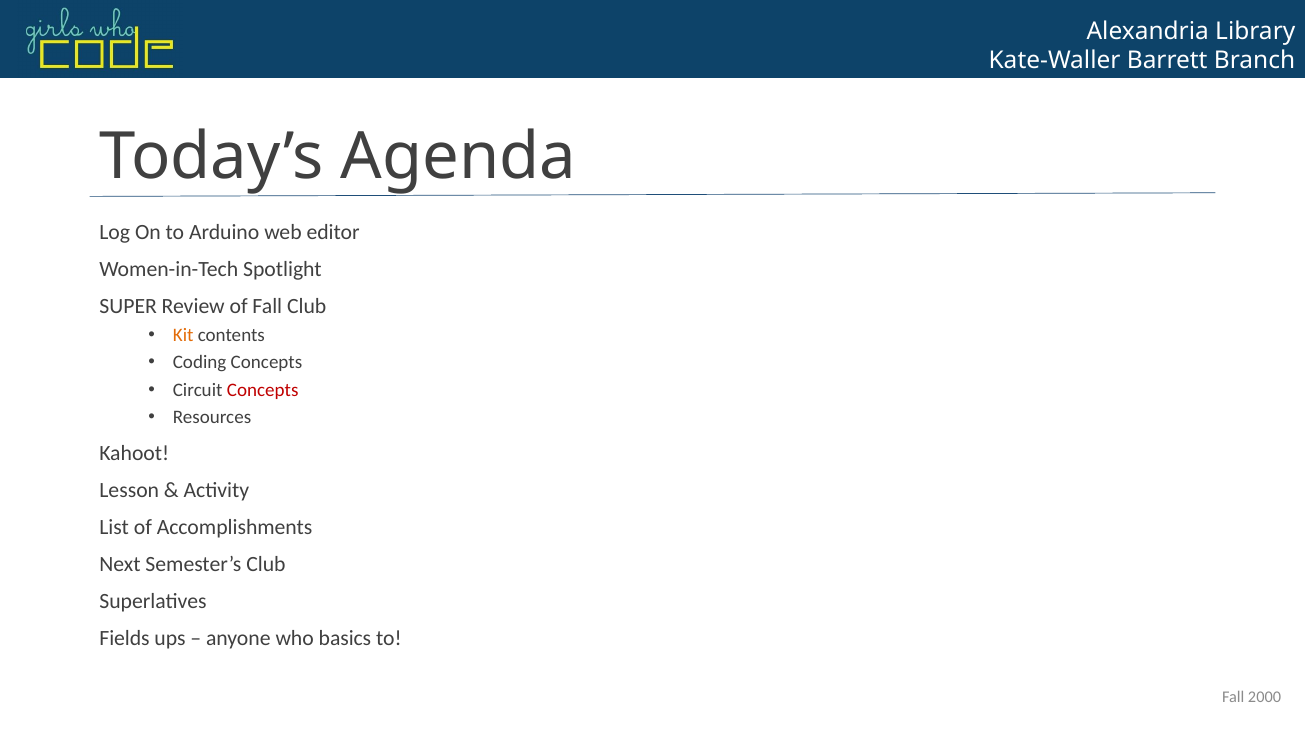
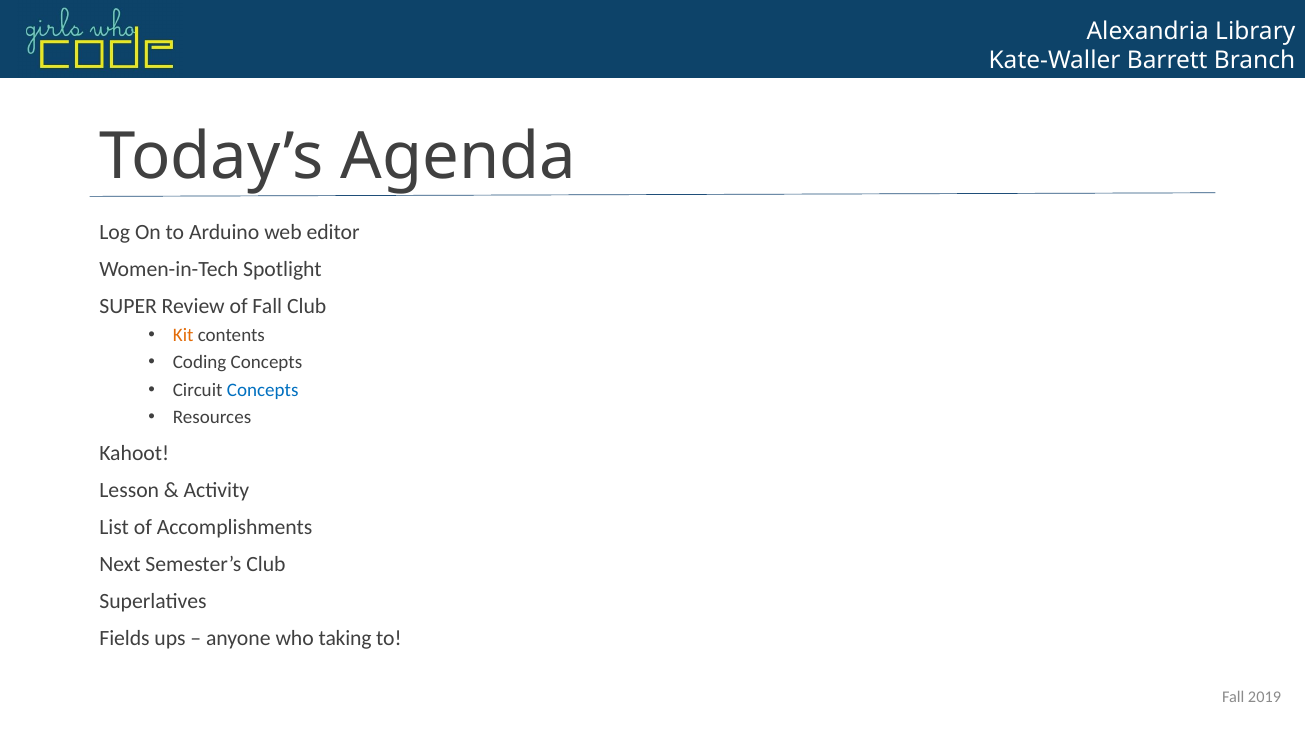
Concepts colour: red -> blue (263, 390)
basics: basics -> taking (345, 638)
2000: 2000 -> 2019 (1265, 697)
